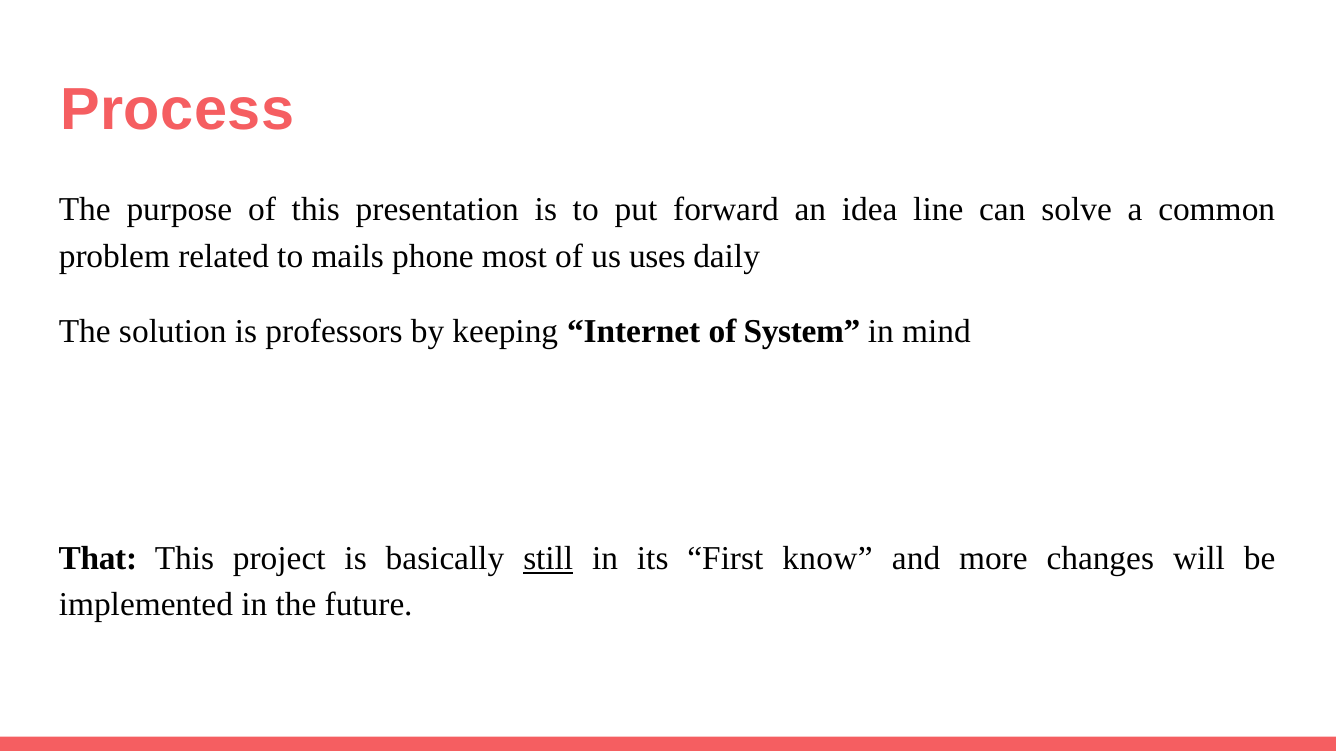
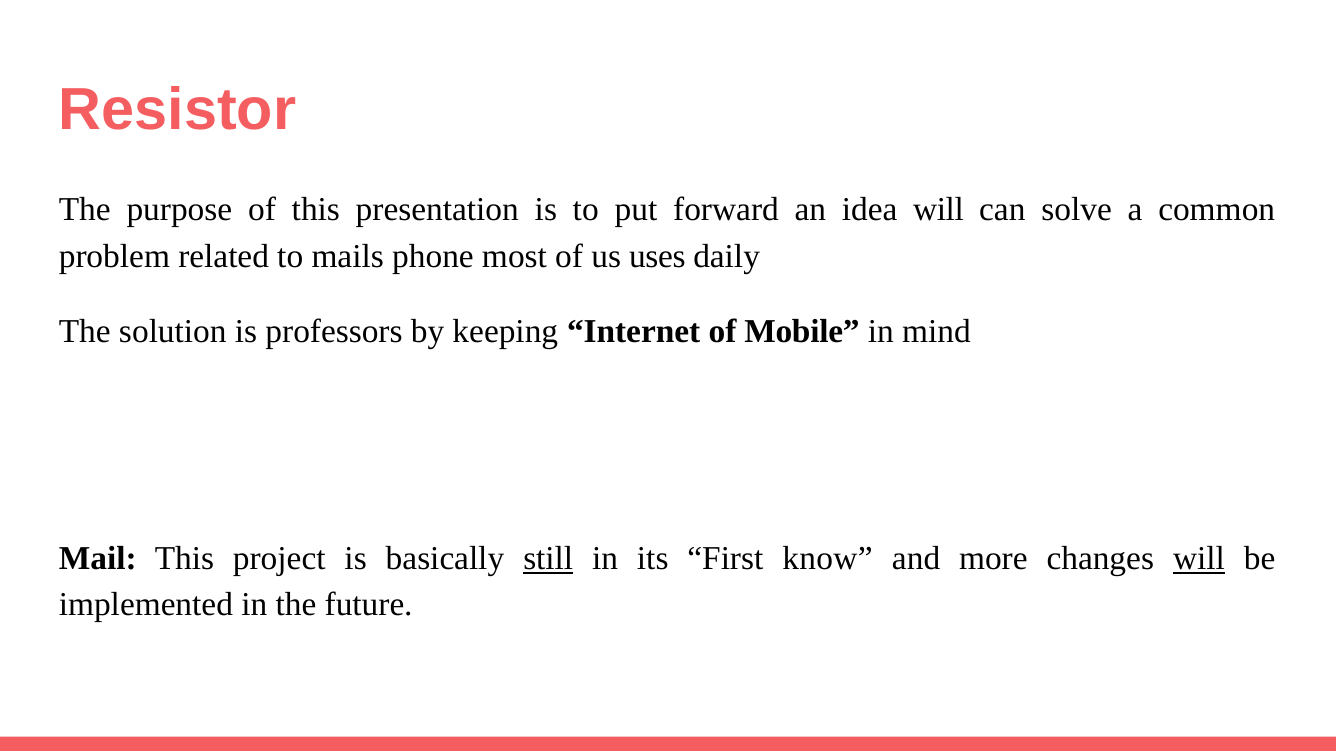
Process: Process -> Resistor (178, 110)
idea line: line -> will (938, 210)
System: System -> Mobile (802, 332)
That: That -> Mail (98, 559)
will underline: none -> present (1199, 559)
